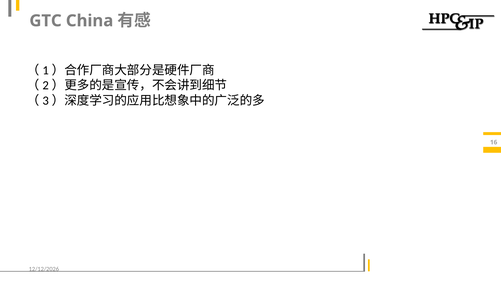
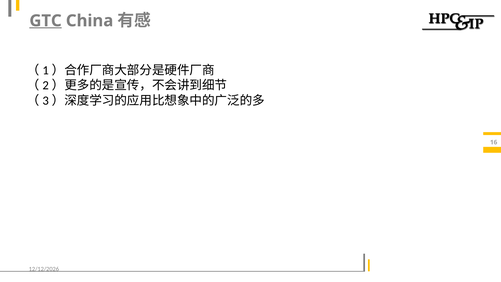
GTC underline: none -> present (46, 21)
